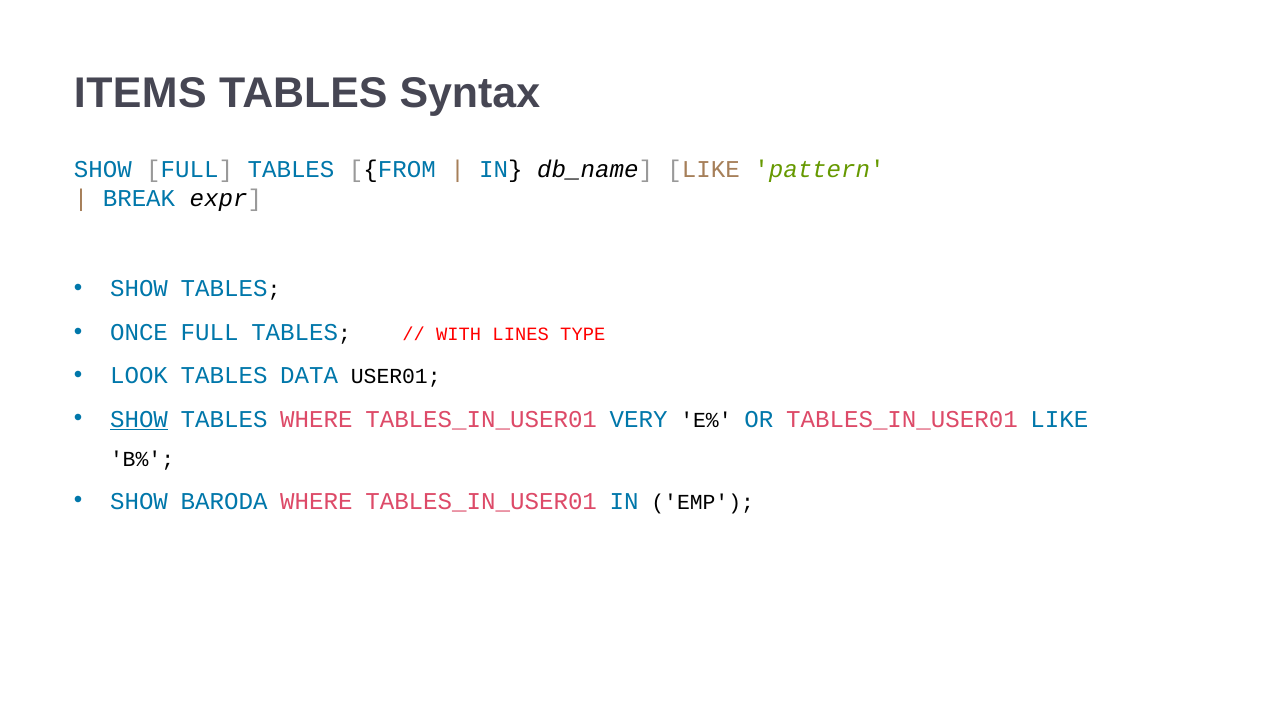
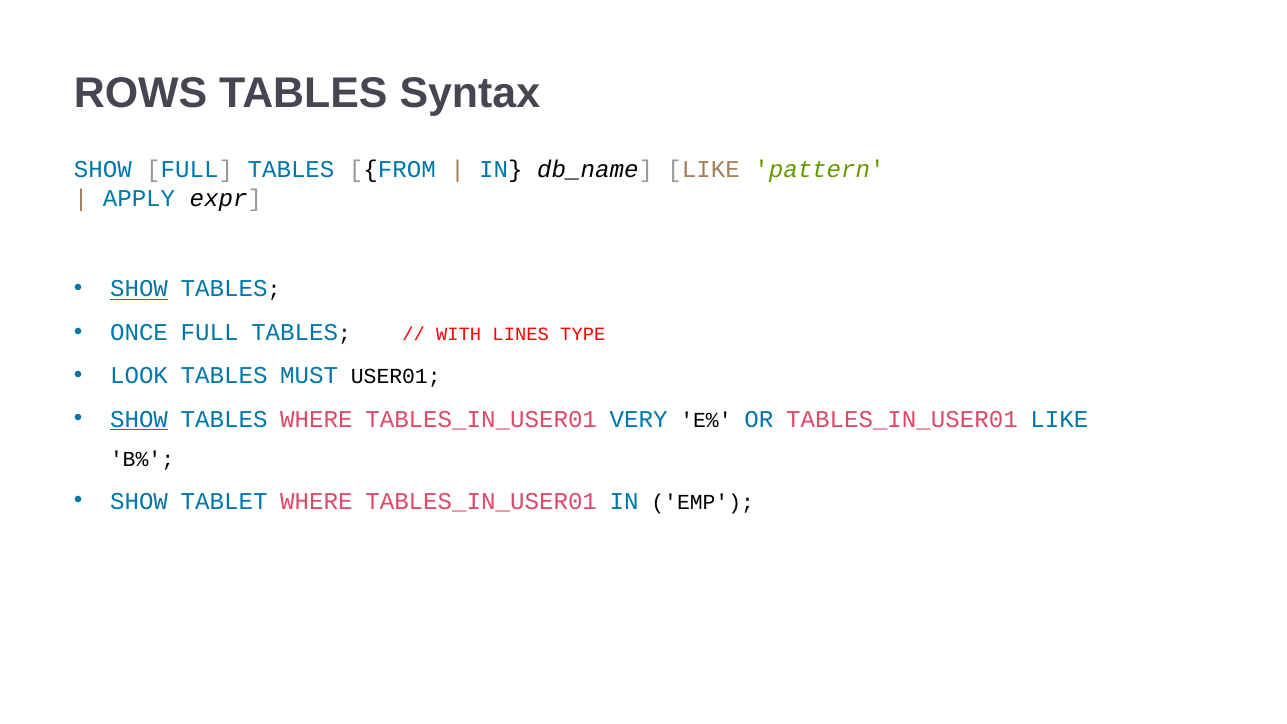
ITEMS: ITEMS -> ROWS (141, 93)
BREAK: BREAK -> APPLY (139, 199)
SHOW underline: none -> present (139, 289)
DATA: DATA -> MUST (309, 376)
BARODA: BARODA -> TABLET (224, 501)
